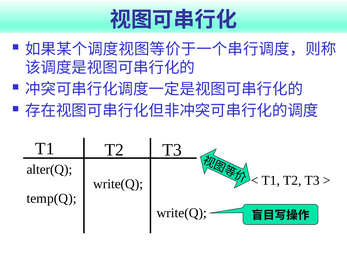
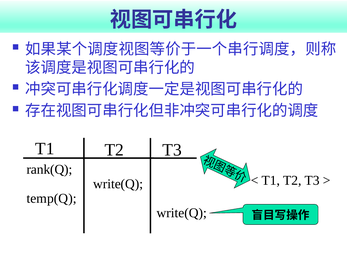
alter(Q: alter(Q -> rank(Q (49, 170)
